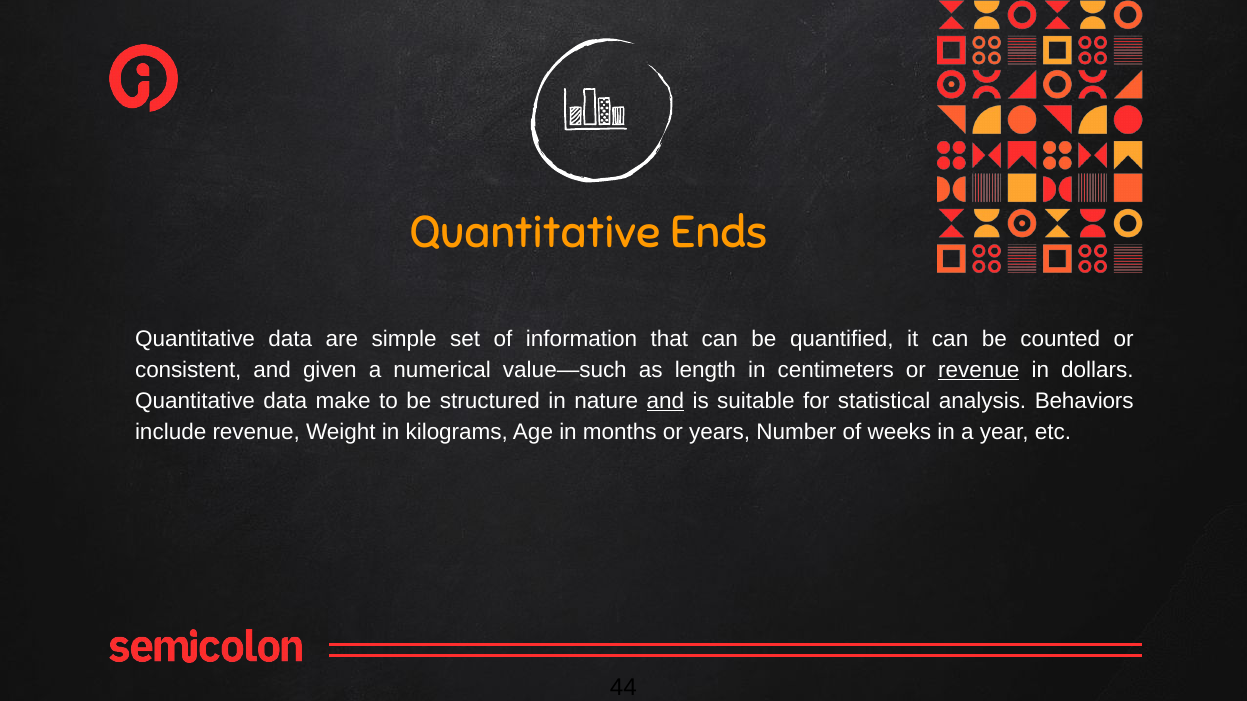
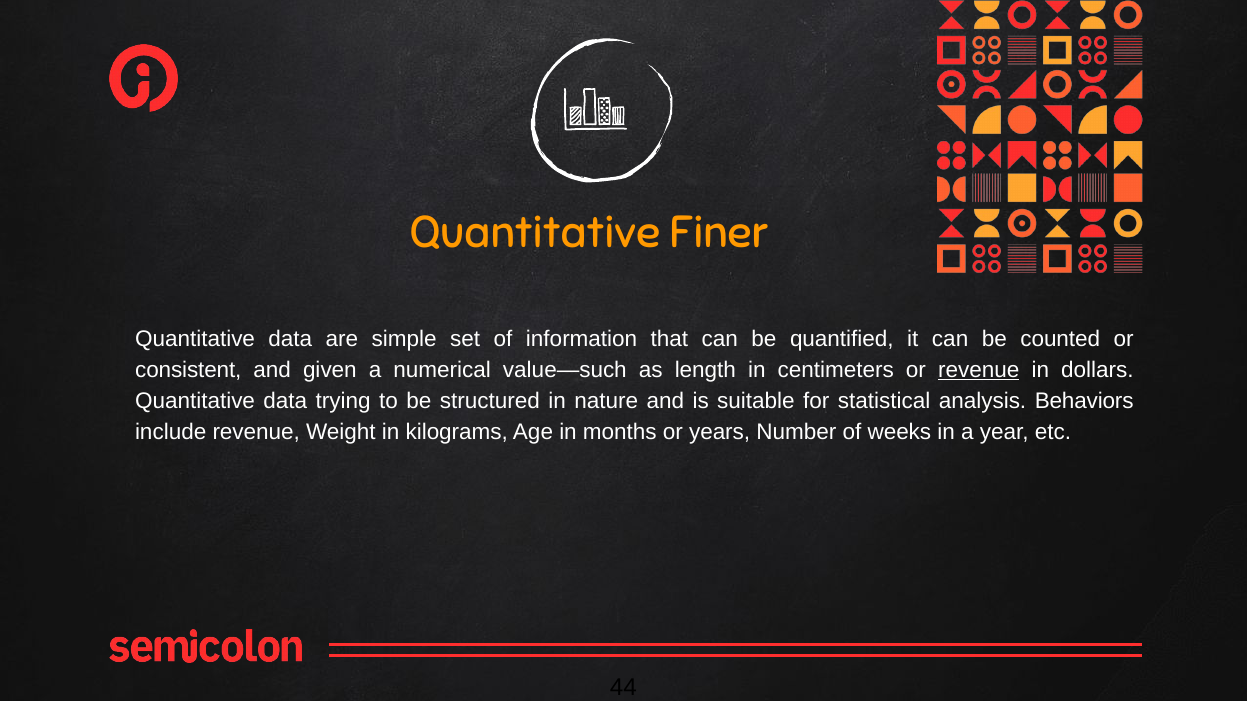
Ends: Ends -> Finer (719, 233)
make: make -> trying (343, 401)
and underline: present -> none (665, 401)
